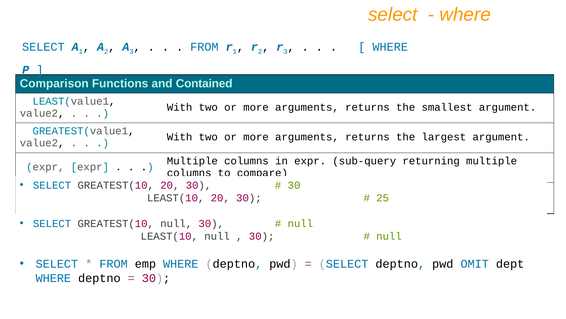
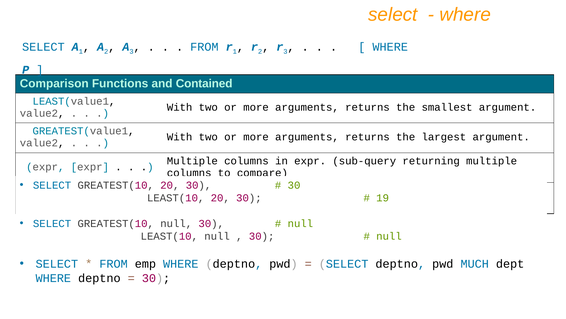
25: 25 -> 19 (383, 198)
OMIT: OMIT -> MUCH (475, 264)
